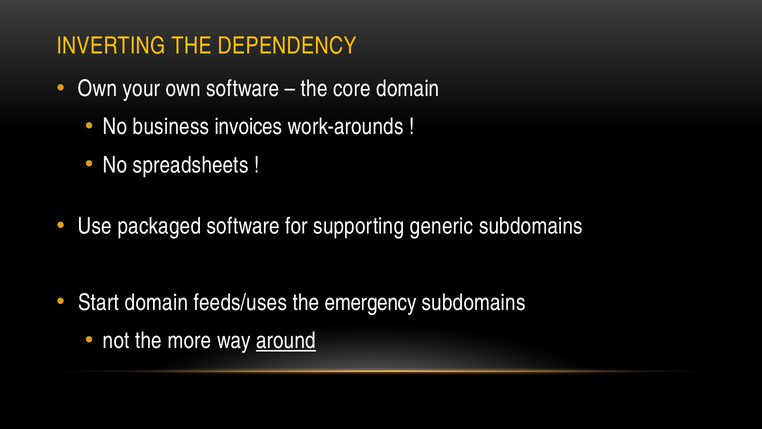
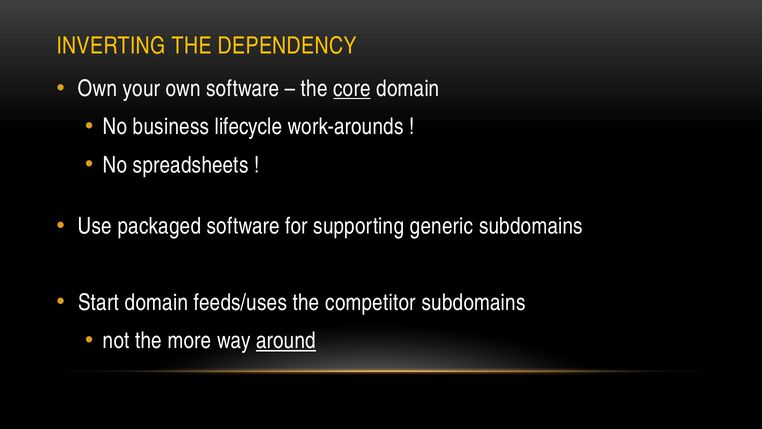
core underline: none -> present (352, 89)
invoices: invoices -> lifecycle (248, 127)
emergency: emergency -> competitor (370, 302)
